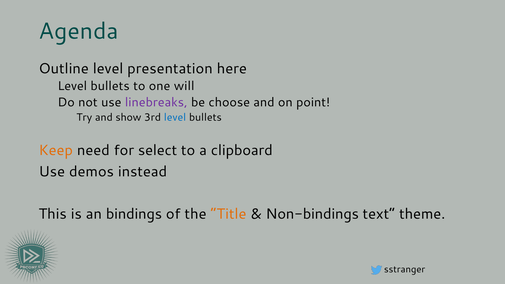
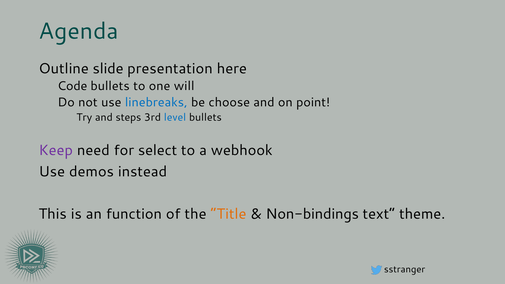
Outline level: level -> slide (108, 69)
Level: Level -> Code (72, 86)
linebreaks colour: purple -> blue (156, 102)
show: show -> steps (128, 118)
Keep colour: orange -> purple (56, 150)
clipboard: clipboard -> webhook (242, 150)
bindings: bindings -> function (134, 214)
